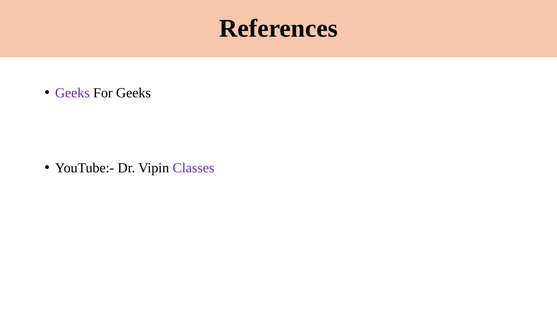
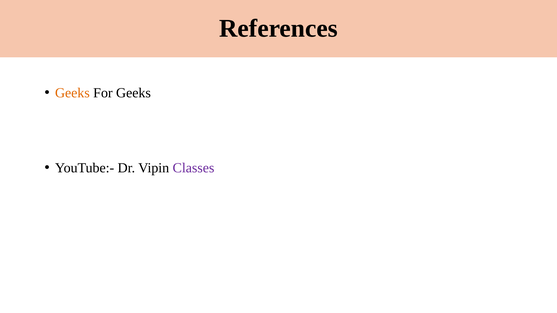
Geeks colour: purple -> orange (72, 93)
